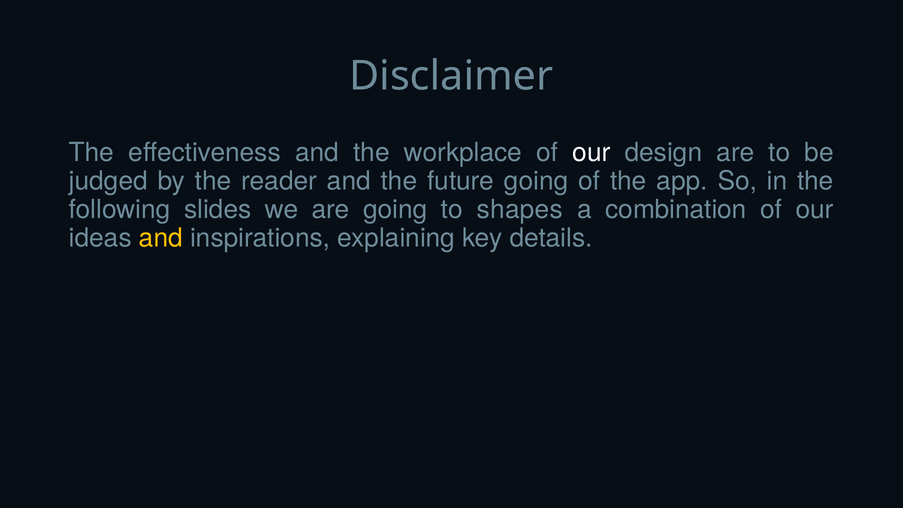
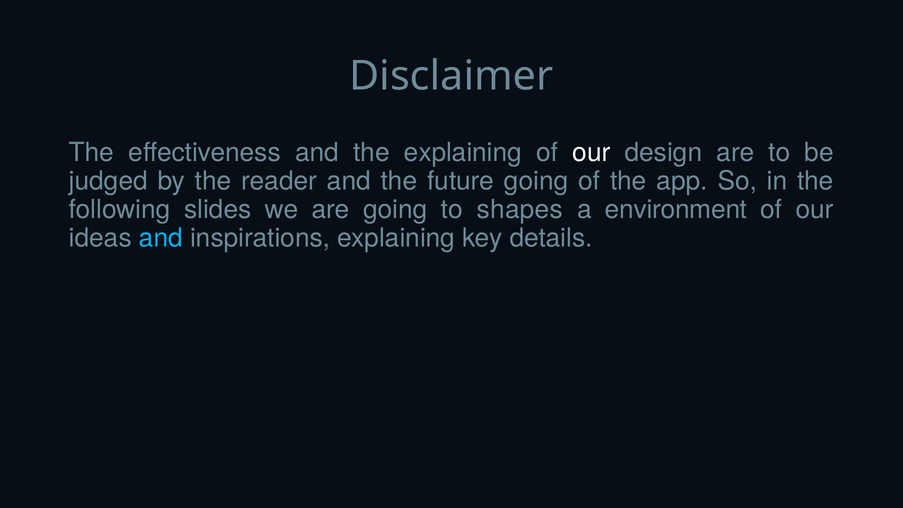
the workplace: workplace -> explaining (463, 153)
combination: combination -> environment (676, 210)
and colour: yellow -> light blue (161, 238)
